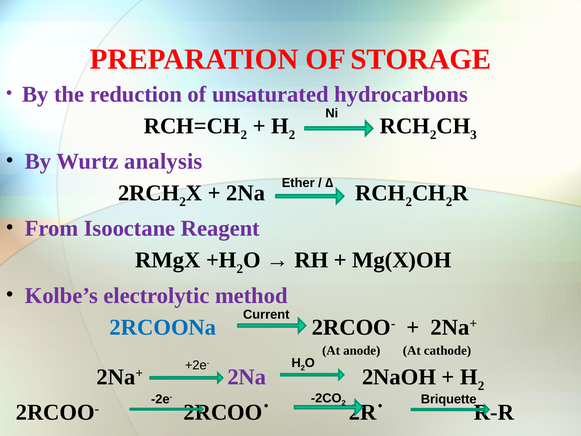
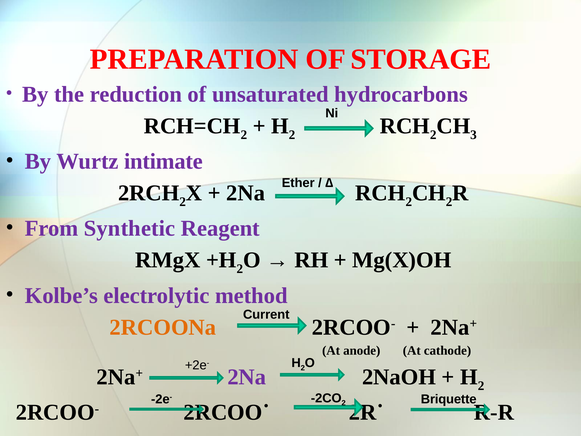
analysis: analysis -> intimate (164, 161)
Isooctane: Isooctane -> Synthetic (130, 228)
2RCOONa colour: blue -> orange (163, 327)
